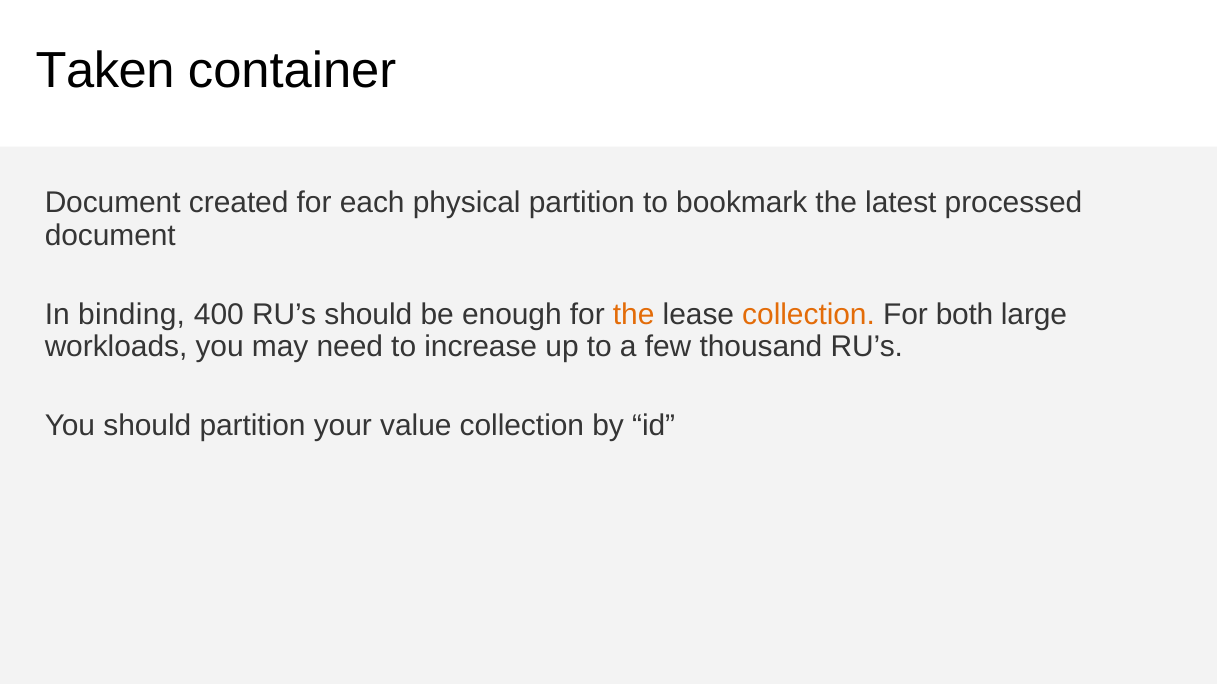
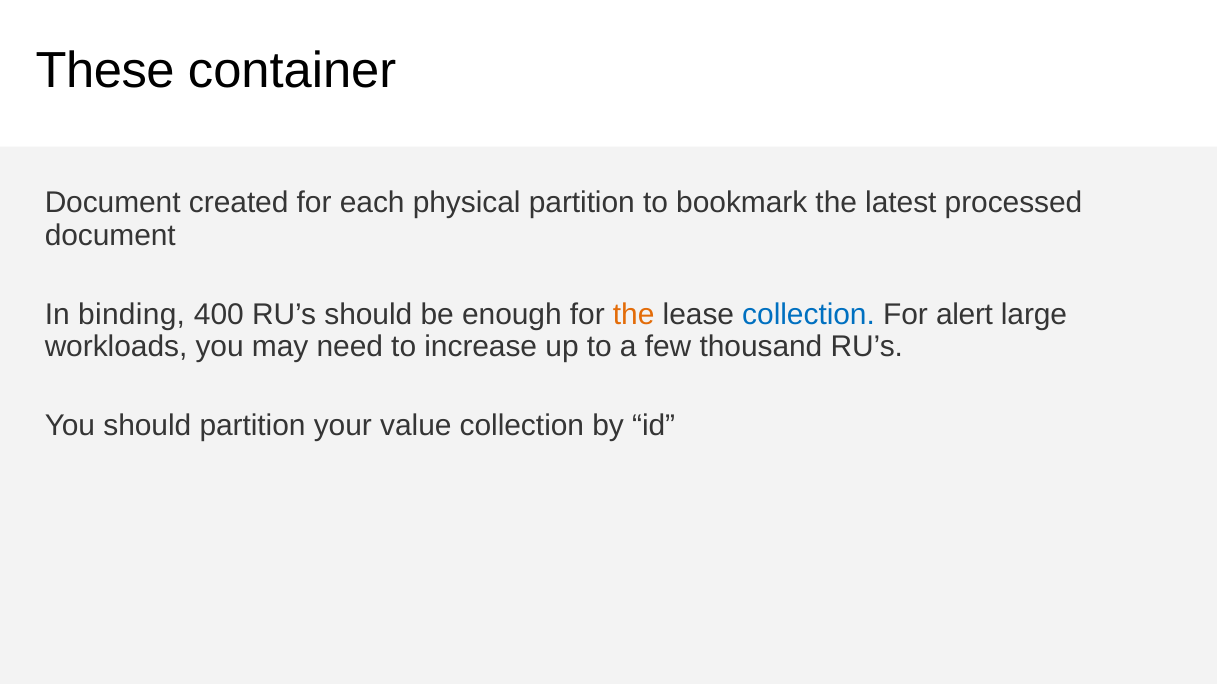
Taken: Taken -> These (105, 71)
collection colour: orange -> blue (809, 315)
both: both -> alert (965, 315)
